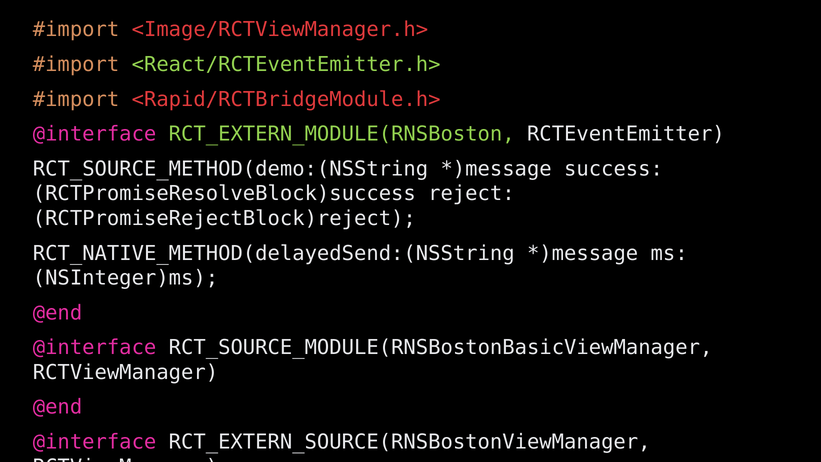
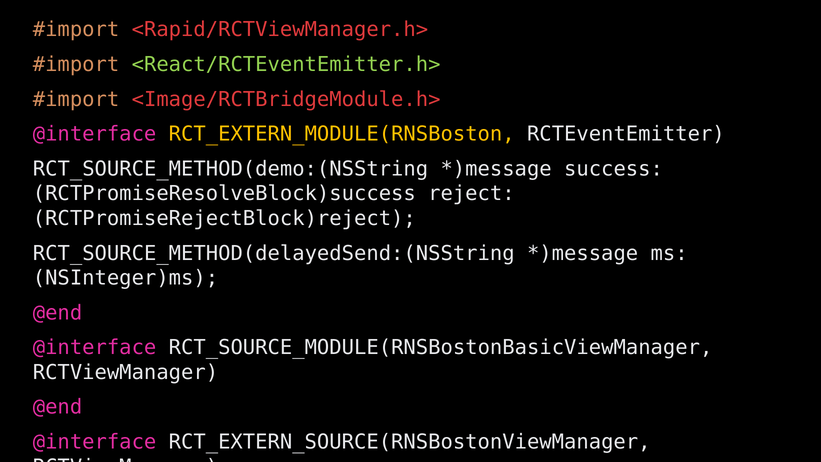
<Image/RCTViewManager.h>: <Image/RCTViewManager.h> -> <Rapid/RCTViewManager.h> (280, 29)
<Rapid/RCTBridgeModule.h>: <Rapid/RCTBridgeModule.h> -> <Image/RCTBridgeModule.h> (286, 99)
RCT_EXTERN_MODULE(RNSBoston colour: light green -> yellow (342, 134)
RCT_NATIVE_METHOD(delayedSend:(NSString: RCT_NATIVE_METHOD(delayedSend:(NSString -> RCT_SOURCE_METHOD(delayedSend:(NSString (274, 253)
